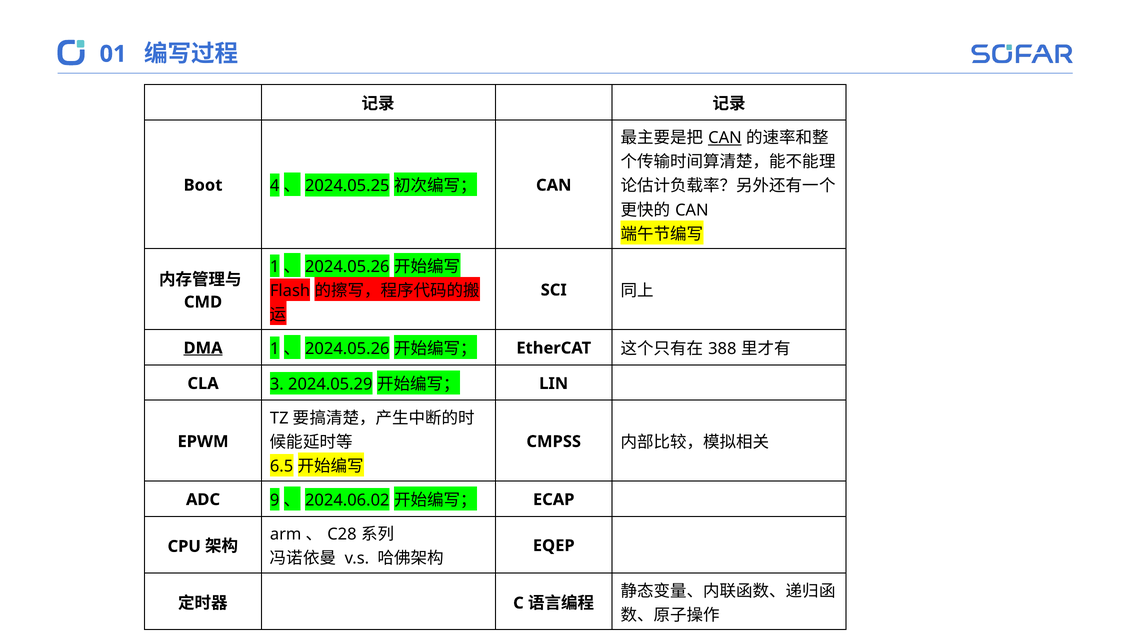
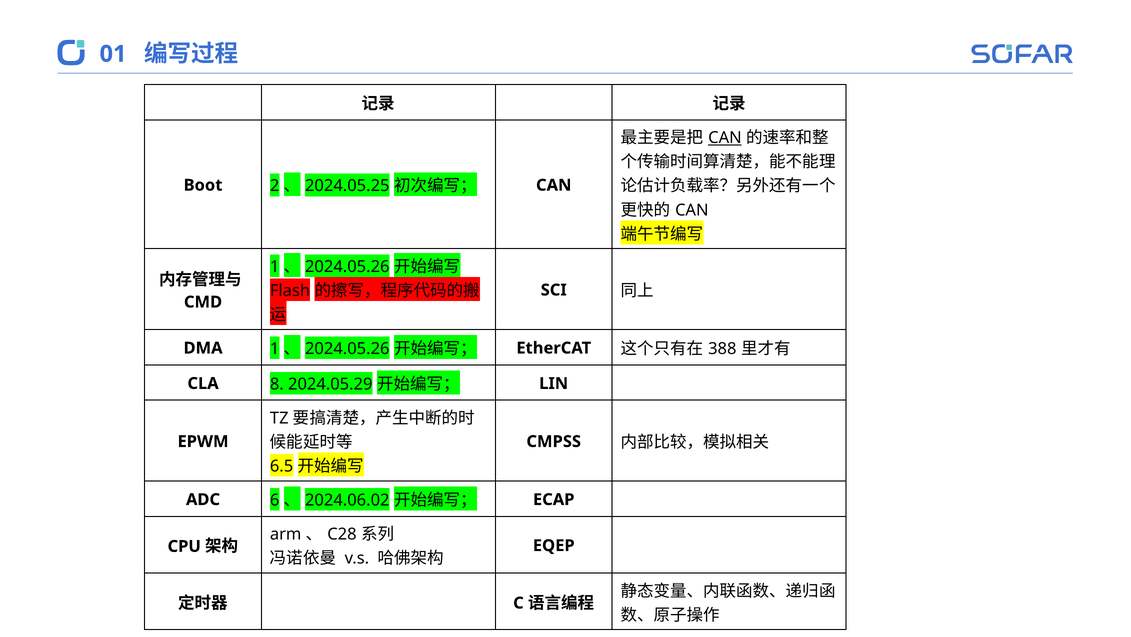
4: 4 -> 2 (275, 186)
DMA underline: present -> none (203, 348)
3: 3 -> 8 (277, 384)
9: 9 -> 6 (275, 500)
